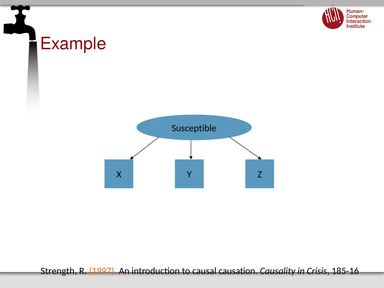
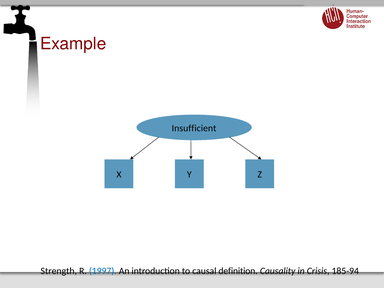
Susceptible: Susceptible -> Insufficient (194, 128)
1997 colour: orange -> blue (103, 271)
causation: causation -> definition (238, 271)
185-16: 185-16 -> 185-94 (345, 271)
